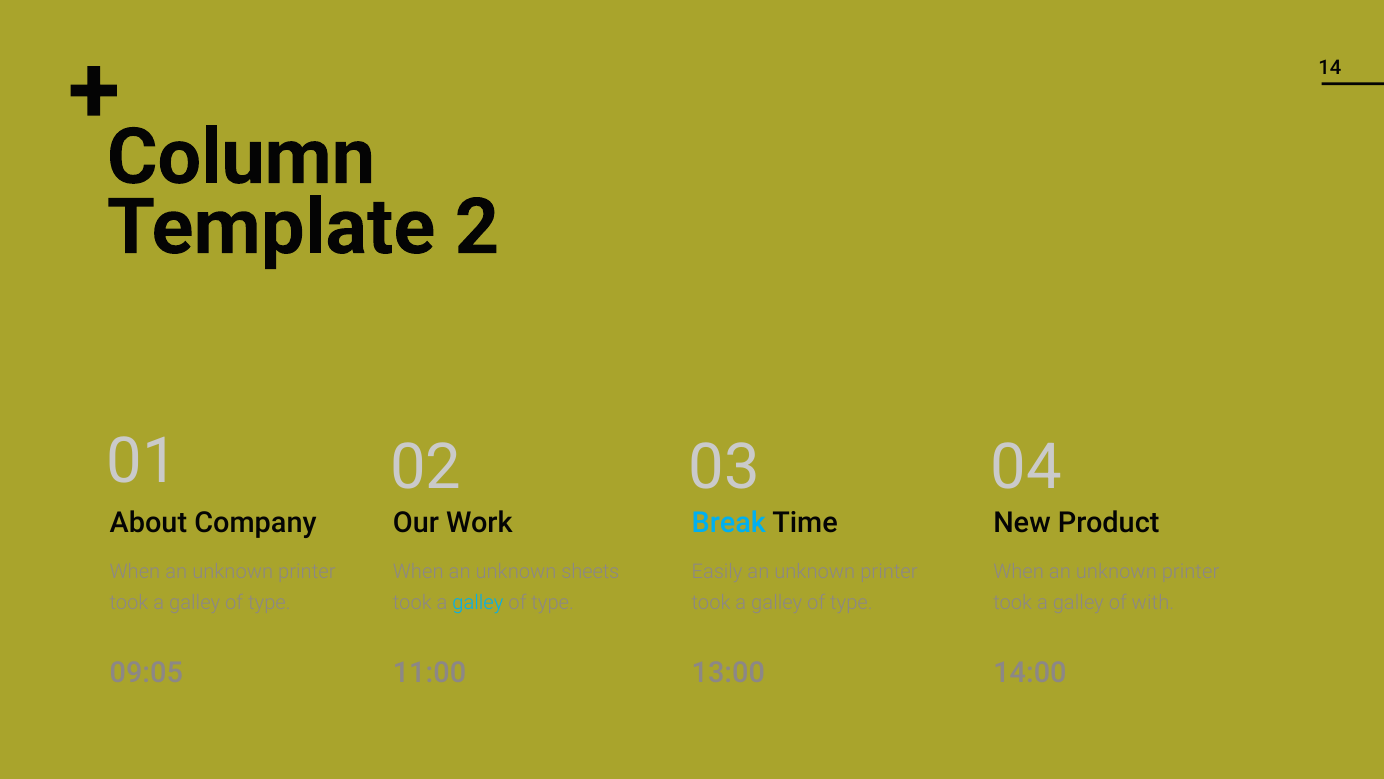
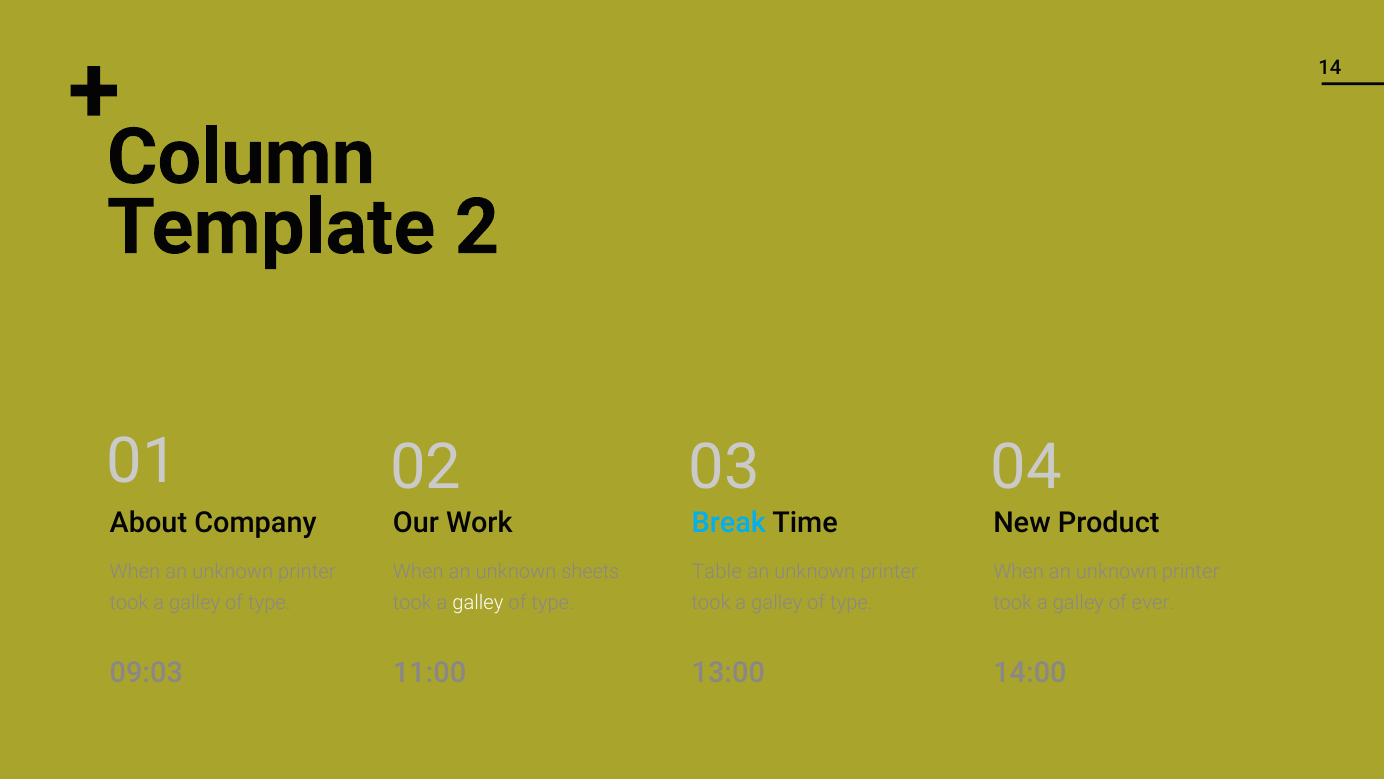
Easily: Easily -> Table (717, 572)
galley colour: light blue -> white (478, 602)
with: with -> ever (1153, 602)
09:05: 09:05 -> 09:03 (146, 673)
